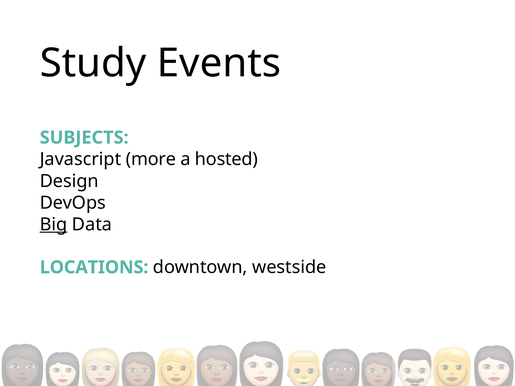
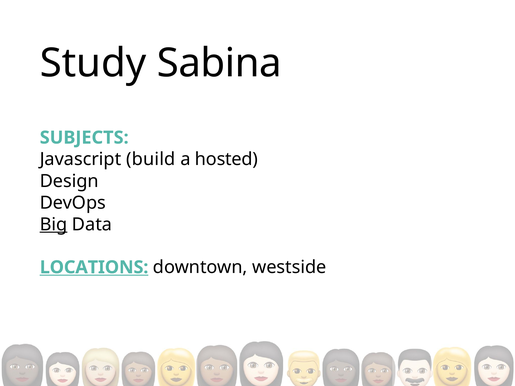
Events: Events -> Sabina (219, 63)
more: more -> build (151, 159)
LOCATIONS underline: none -> present (94, 267)
